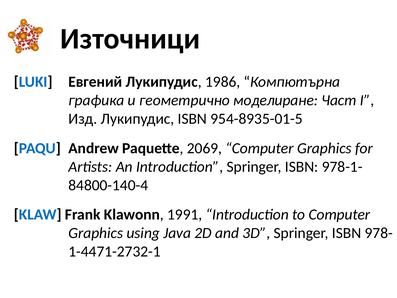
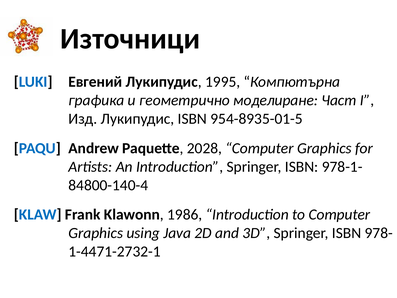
1986: 1986 -> 1995 (223, 82)
2069: 2069 -> 2028 (204, 148)
1991: 1991 -> 1986 (185, 214)
